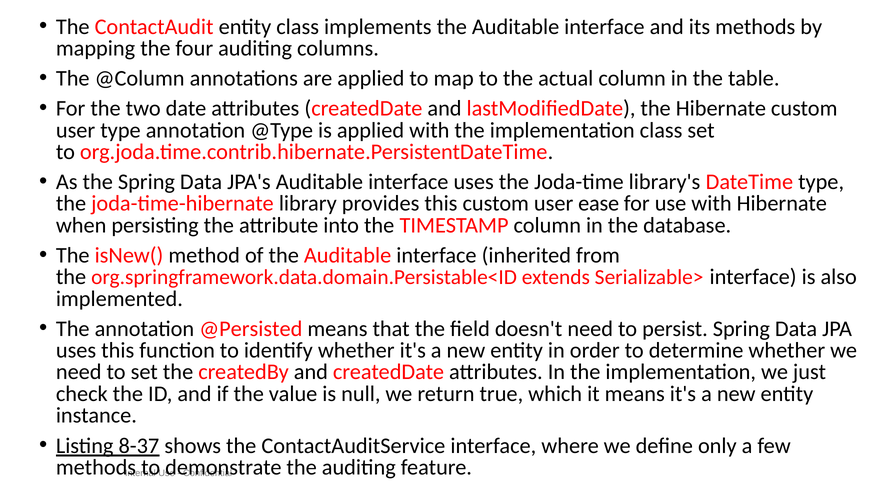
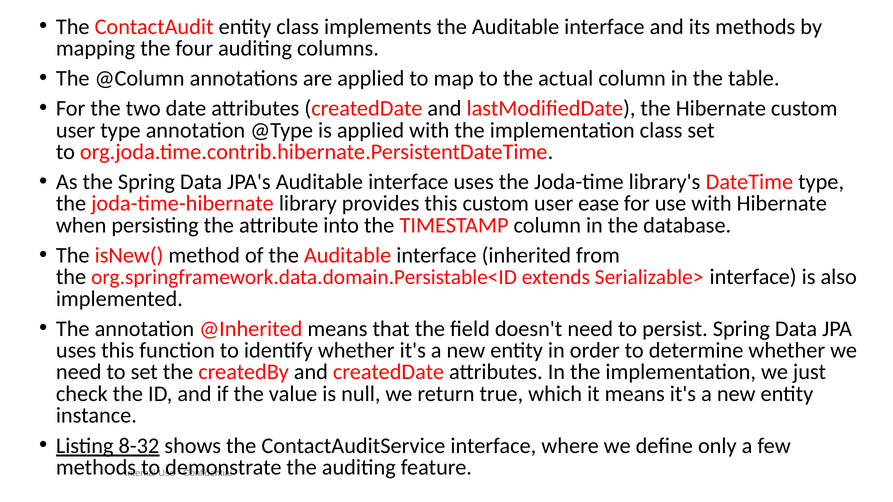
@Persisted: @Persisted -> @Inherited (251, 329)
8-37: 8-37 -> 8-32 (139, 446)
